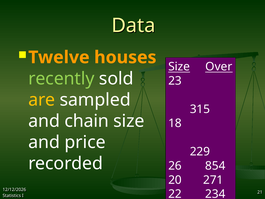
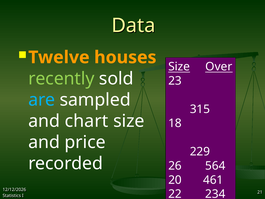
are colour: yellow -> light blue (42, 100)
chain: chain -> chart (86, 121)
854: 854 -> 564 (215, 166)
271: 271 -> 461 (213, 180)
